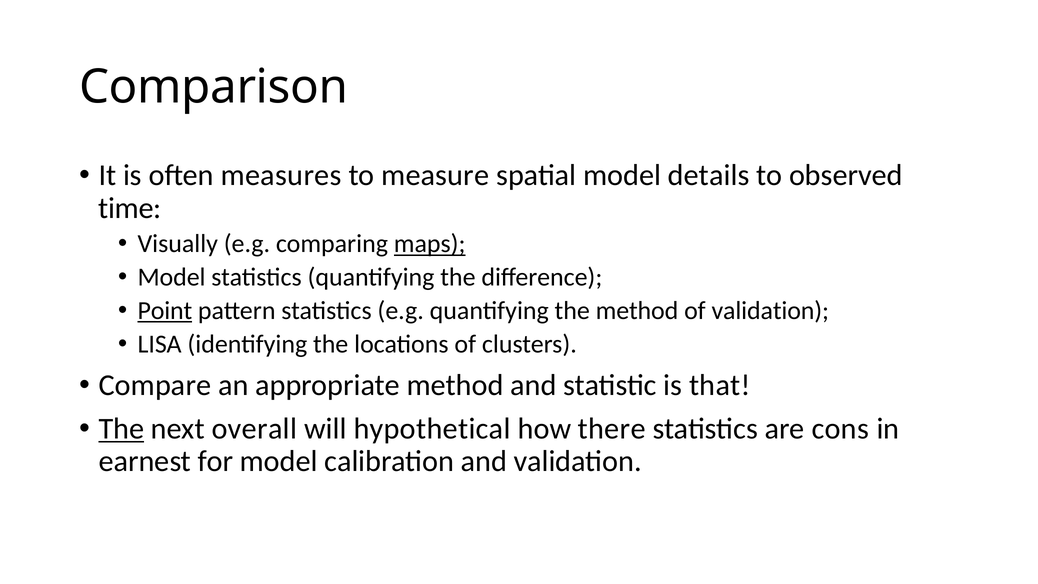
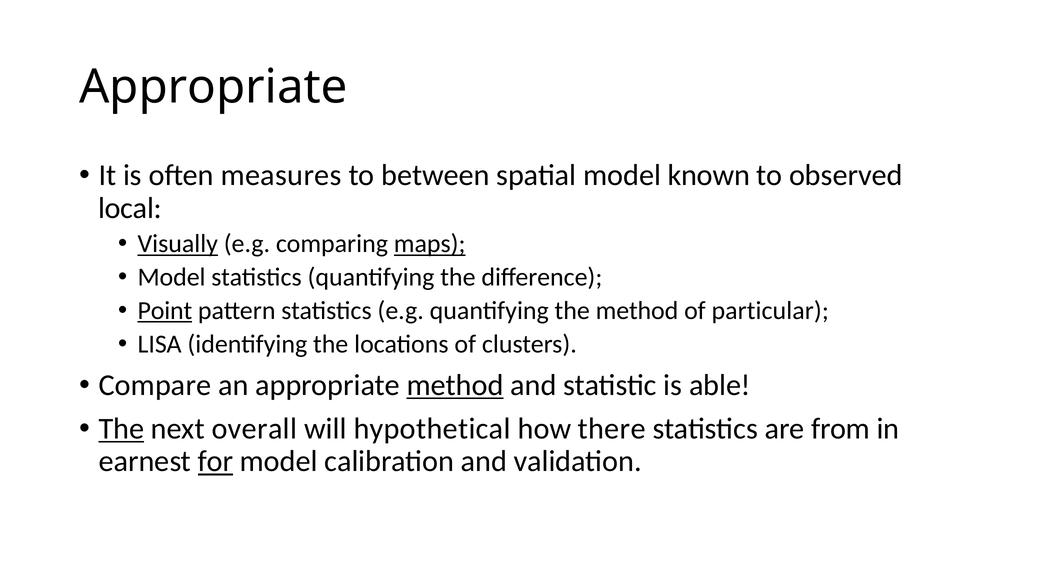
Comparison: Comparison -> Appropriate (213, 87)
measure: measure -> between (435, 175)
details: details -> known (709, 175)
time: time -> local (130, 208)
Visually underline: none -> present (178, 244)
of validation: validation -> particular (770, 311)
method underline: none -> present (455, 385)
that: that -> able (720, 385)
cons: cons -> from (841, 429)
for underline: none -> present (216, 461)
